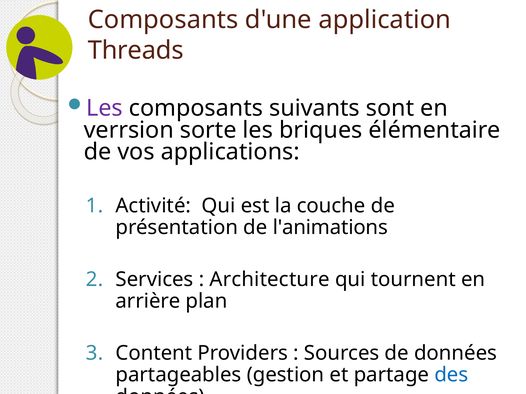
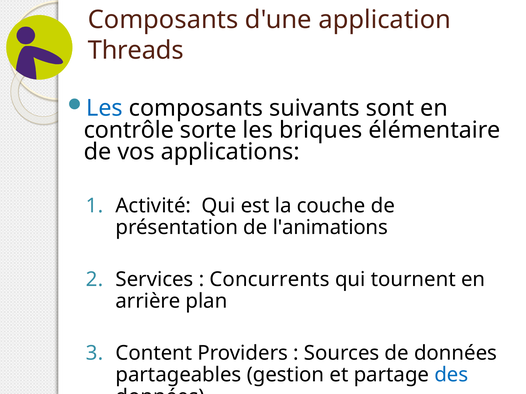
Les colour: purple -> blue (104, 108)
verrsion: verrsion -> contrôle (129, 130)
Architecture: Architecture -> Concurrents (270, 280)
